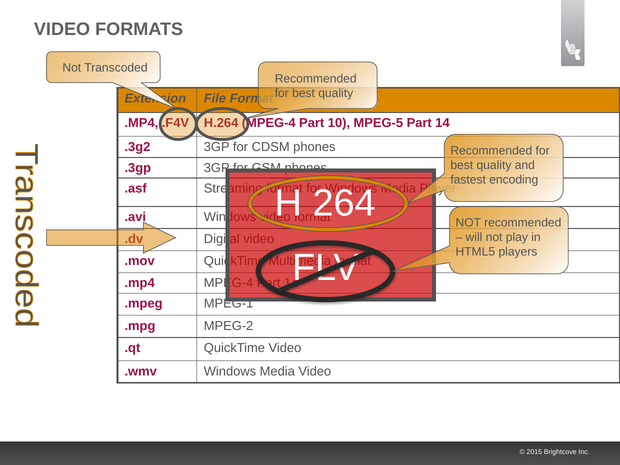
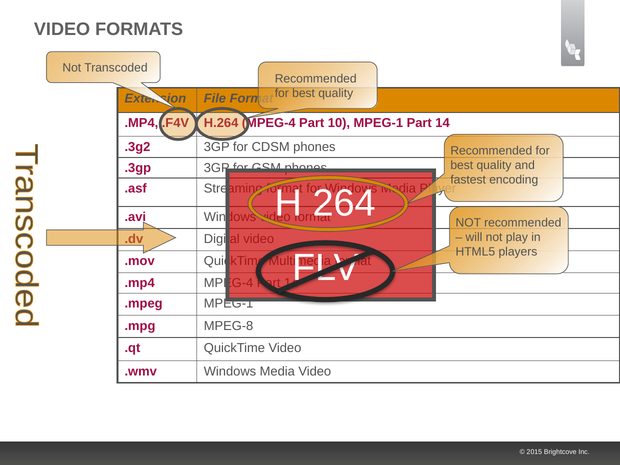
10 MPEG-5: MPEG-5 -> MPEG-1 (378, 123)
MPEG-2: MPEG-2 -> MPEG-8 (229, 326)
